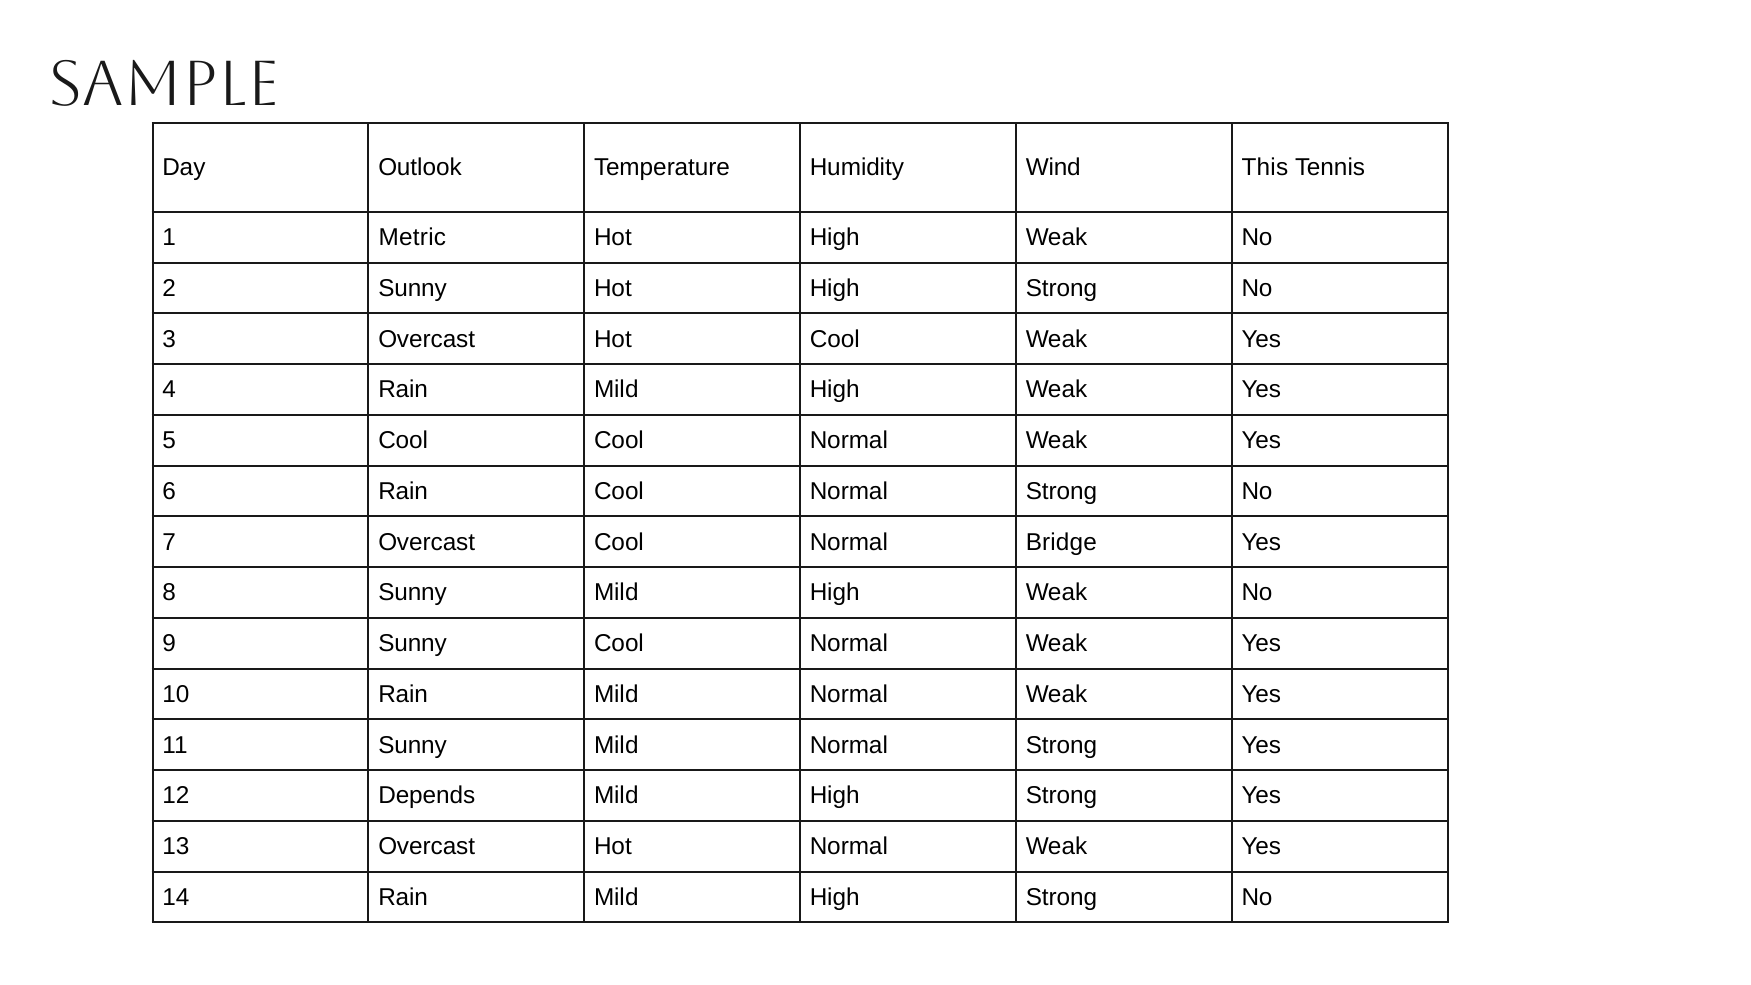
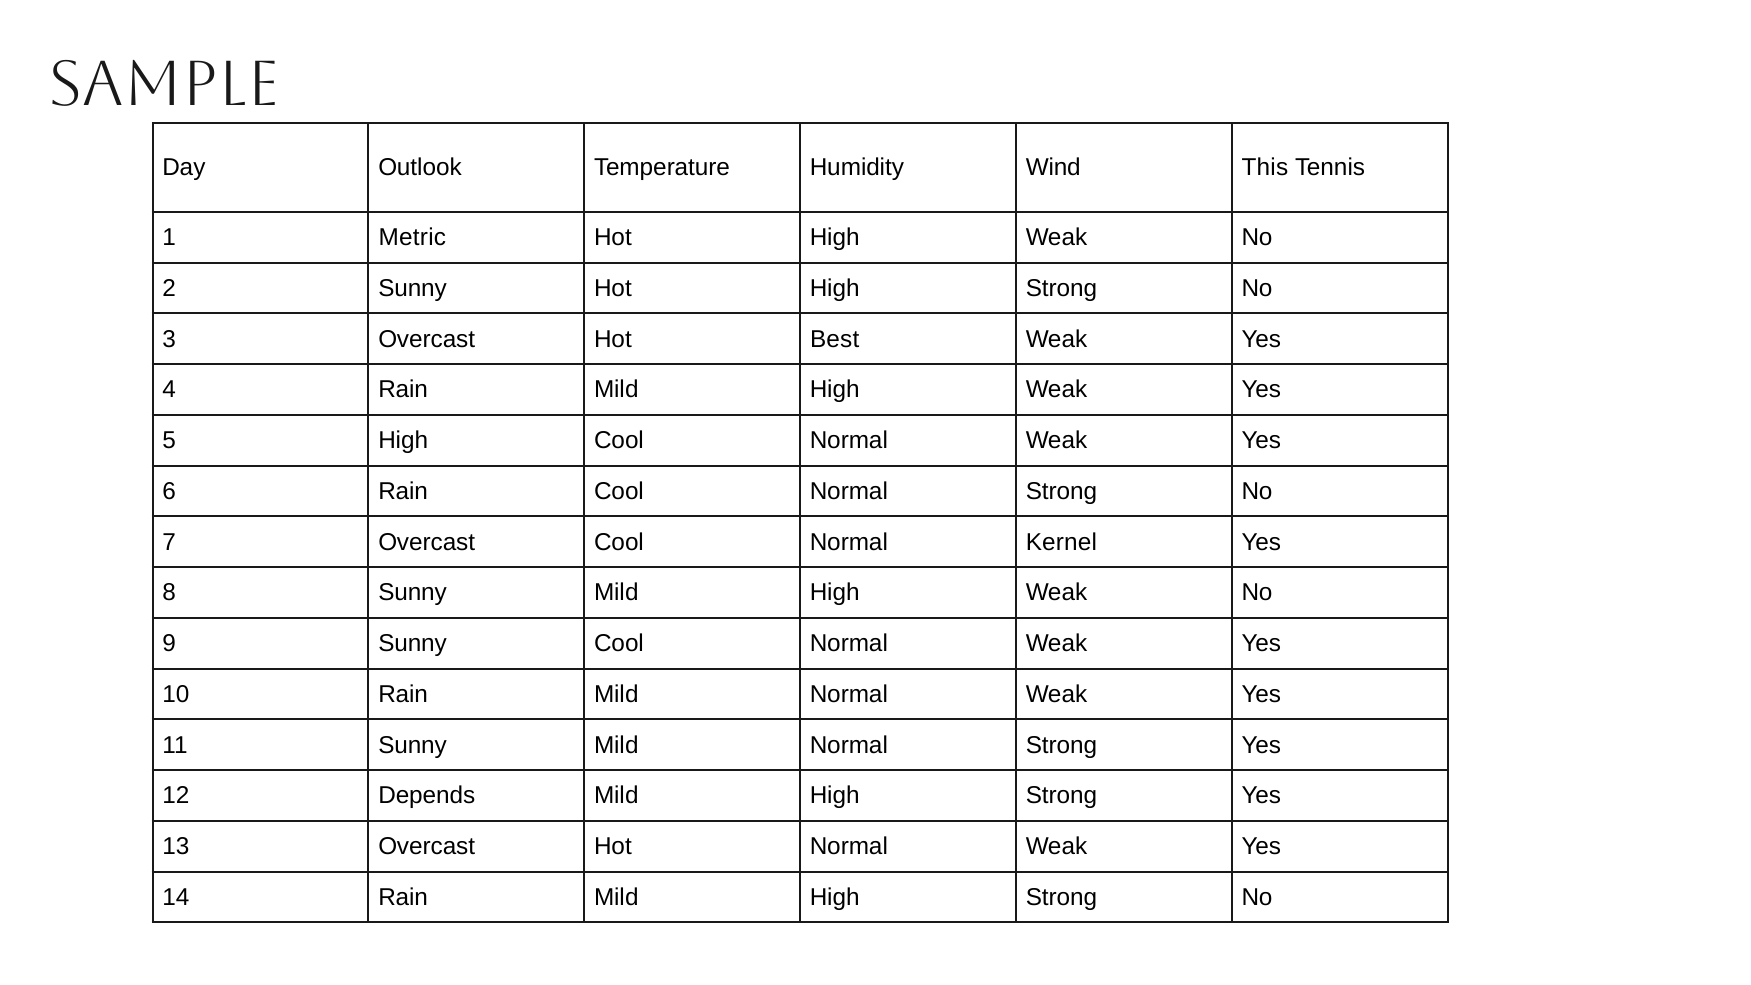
Hot Cool: Cool -> Best (835, 339)
5 Cool: Cool -> High (403, 441)
Bridge: Bridge -> Kernel (1061, 542)
